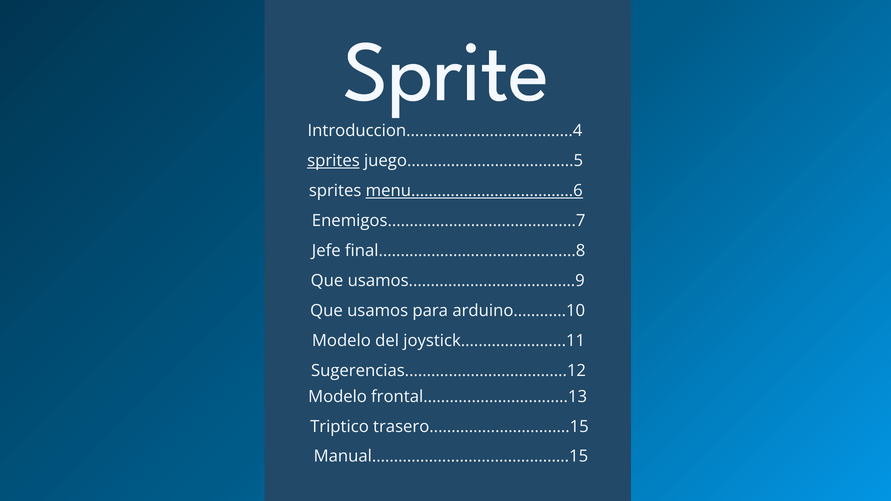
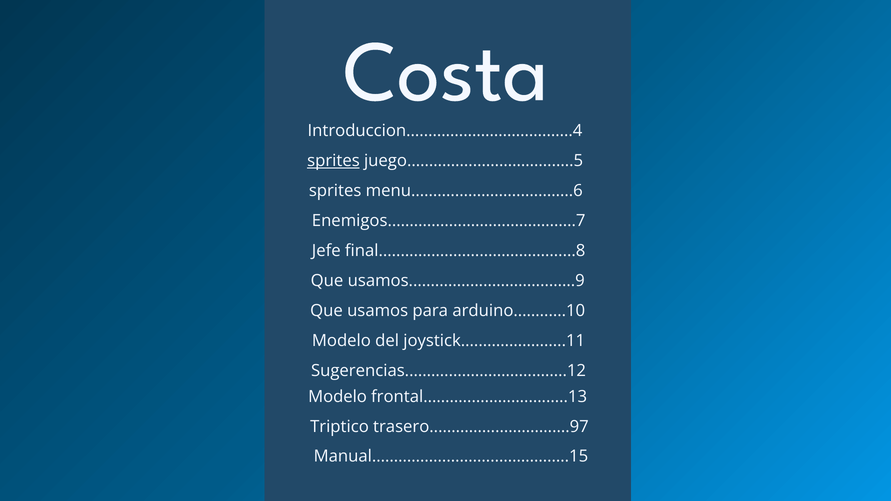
Sprite: Sprite -> Costa (446, 72)
menu.....................................6 underline: present -> none (474, 191)
trasero................................15: trasero................................15 -> trasero................................97 (481, 427)
